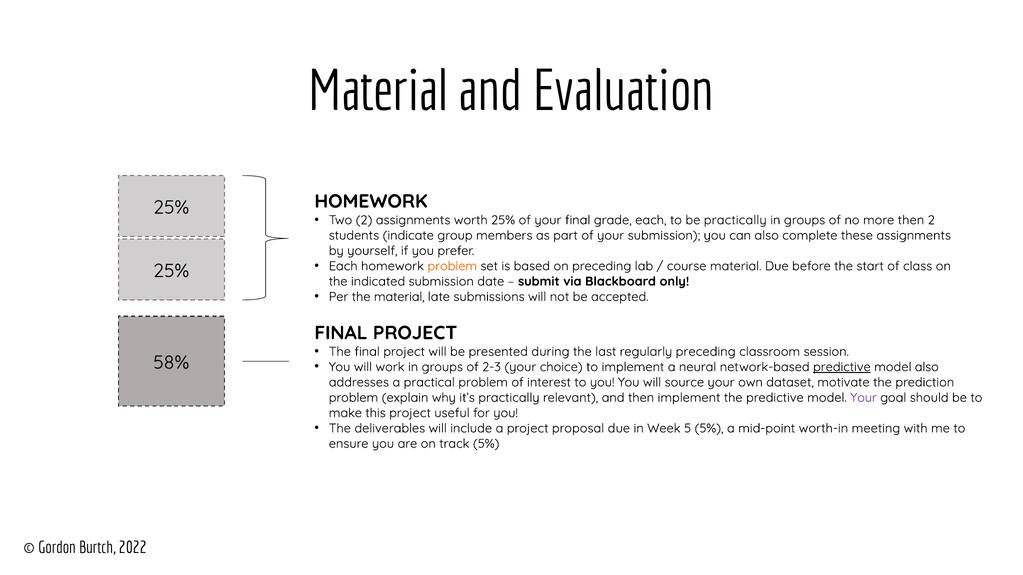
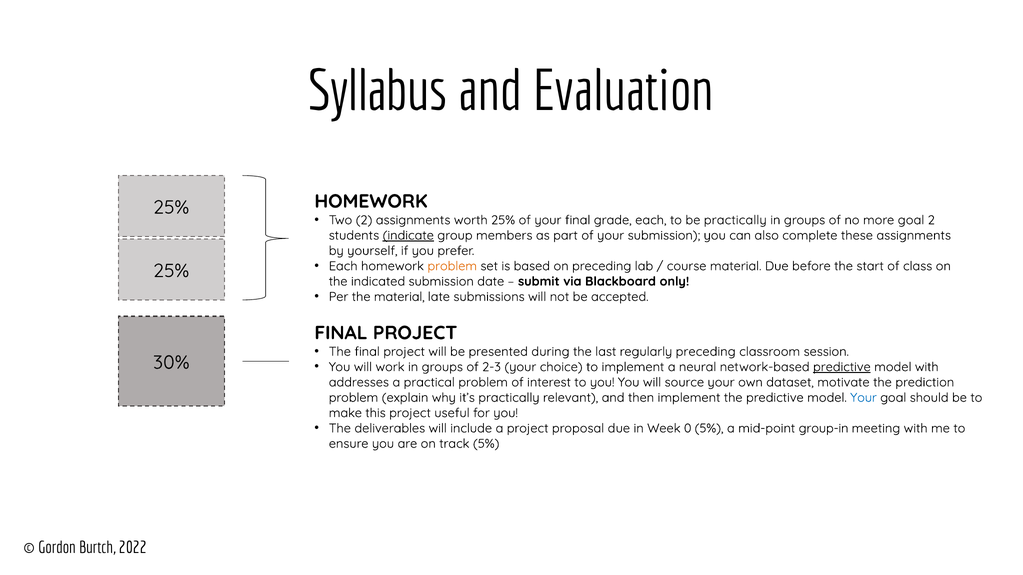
Material: Material -> Syllabus (378, 92)
more then: then -> goal (911, 220)
indicate underline: none -> present (408, 236)
58%: 58% -> 30% (171, 363)
model also: also -> with (927, 367)
Your colour: purple -> blue (864, 398)
5: 5 -> 0 (688, 429)
worth-in: worth-in -> group-in (824, 429)
